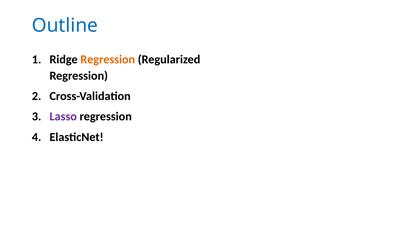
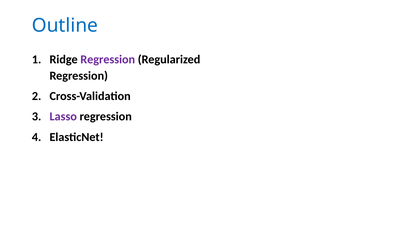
Regression colour: orange -> purple (108, 60)
